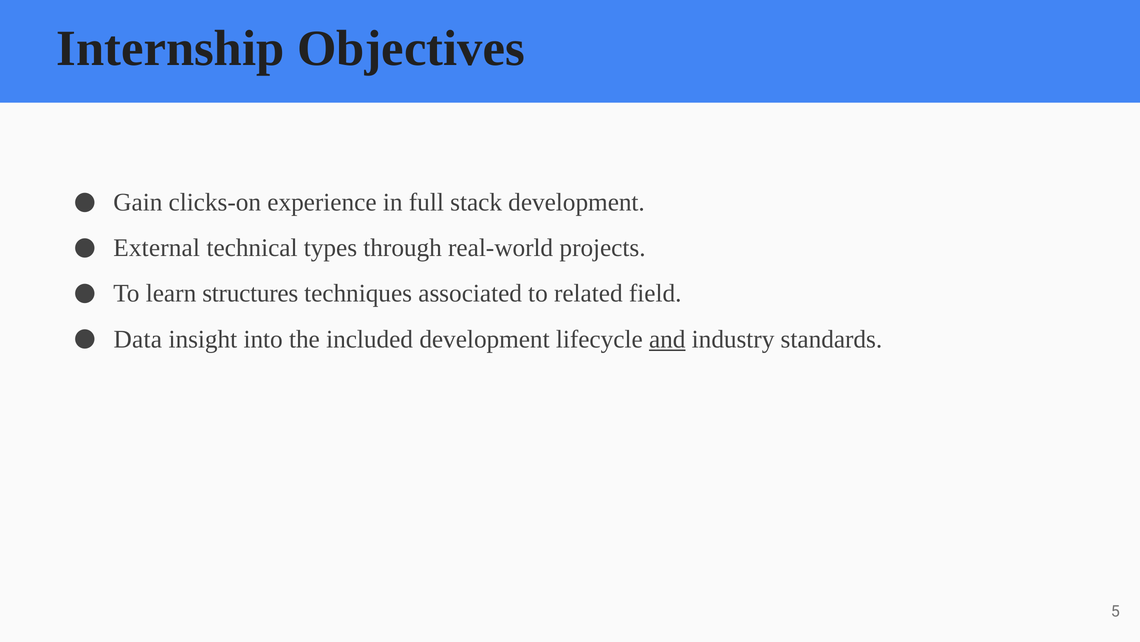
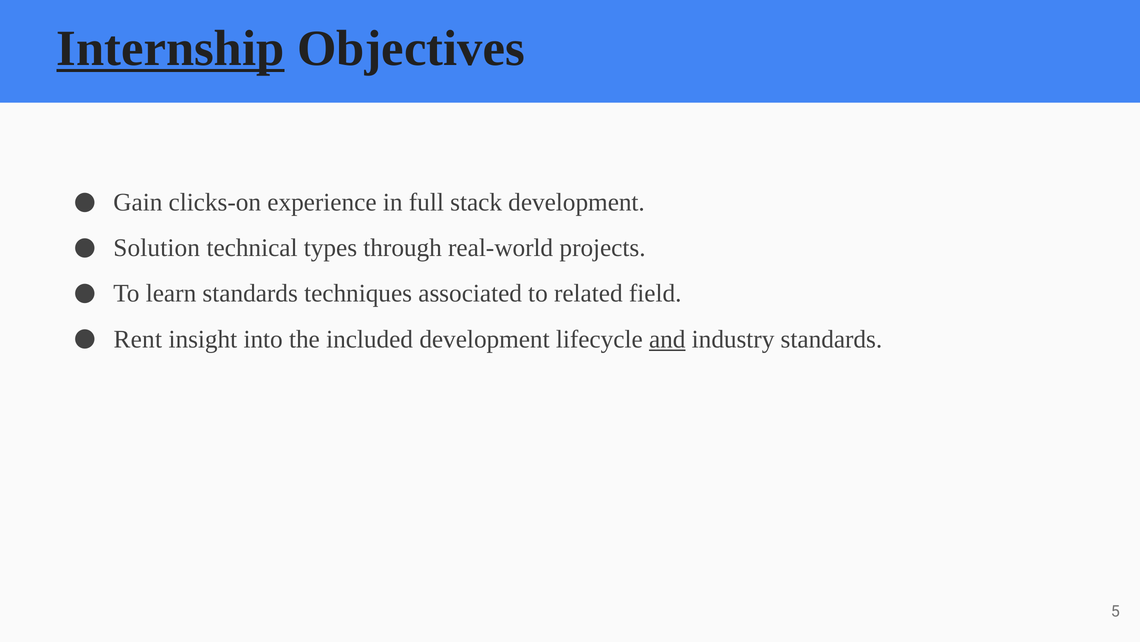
Internship underline: none -> present (170, 49)
External: External -> Solution (157, 248)
learn structures: structures -> standards (250, 293)
Data: Data -> Rent (138, 339)
